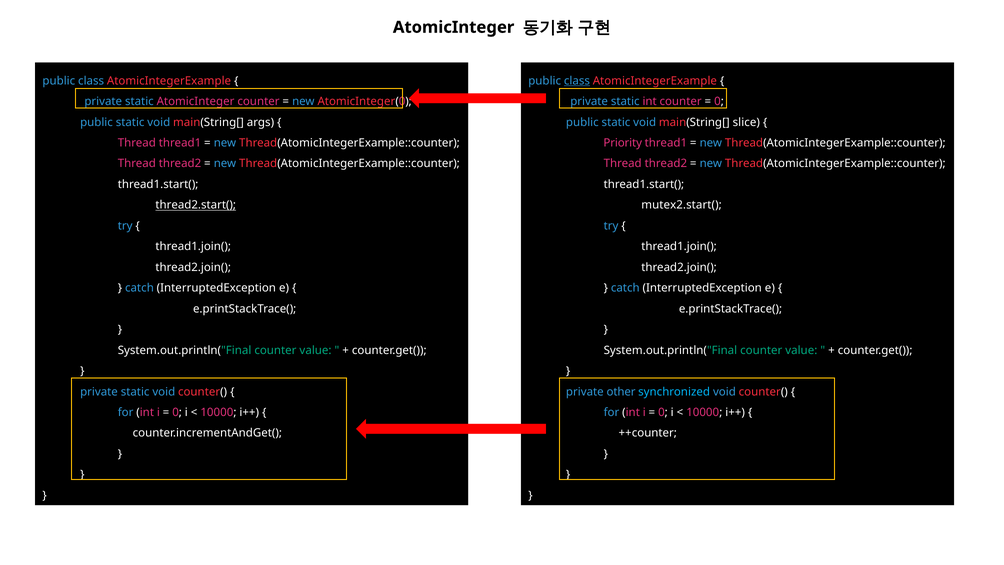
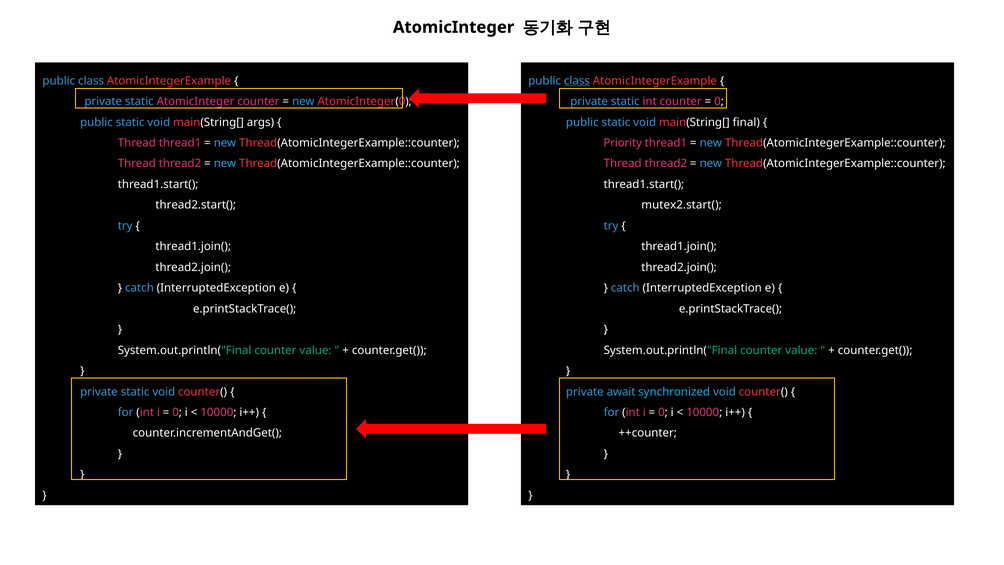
slice: slice -> final (746, 122)
thread2.start( underline: present -> none (196, 205)
other: other -> await (621, 392)
